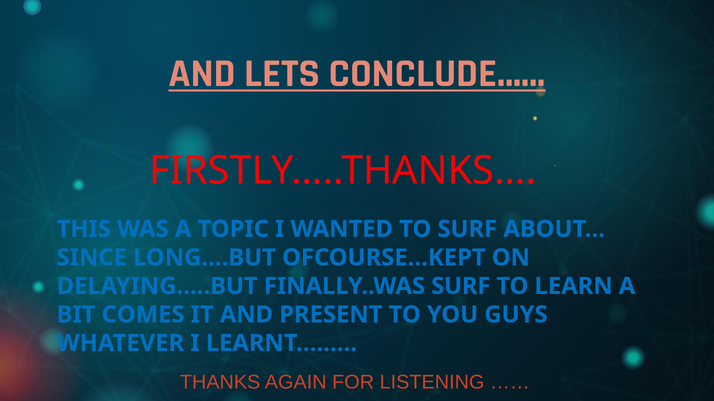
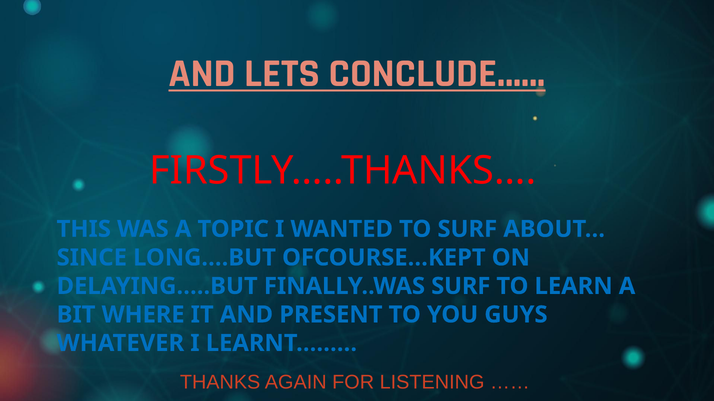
COMES: COMES -> WHERE (143, 315)
